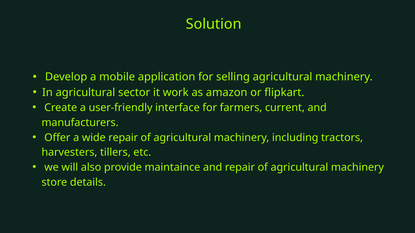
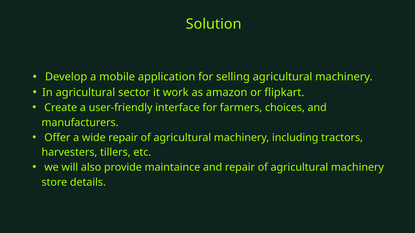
current: current -> choices (285, 108)
